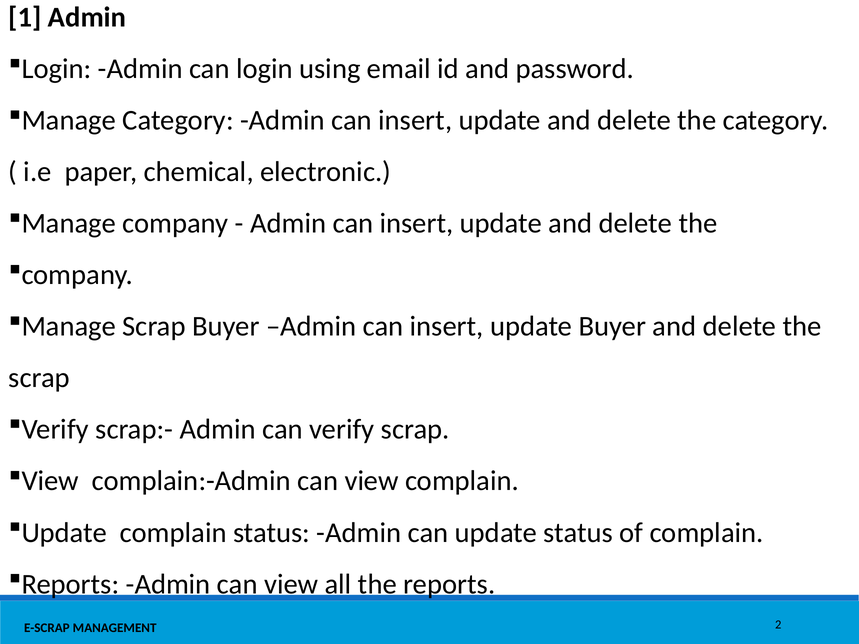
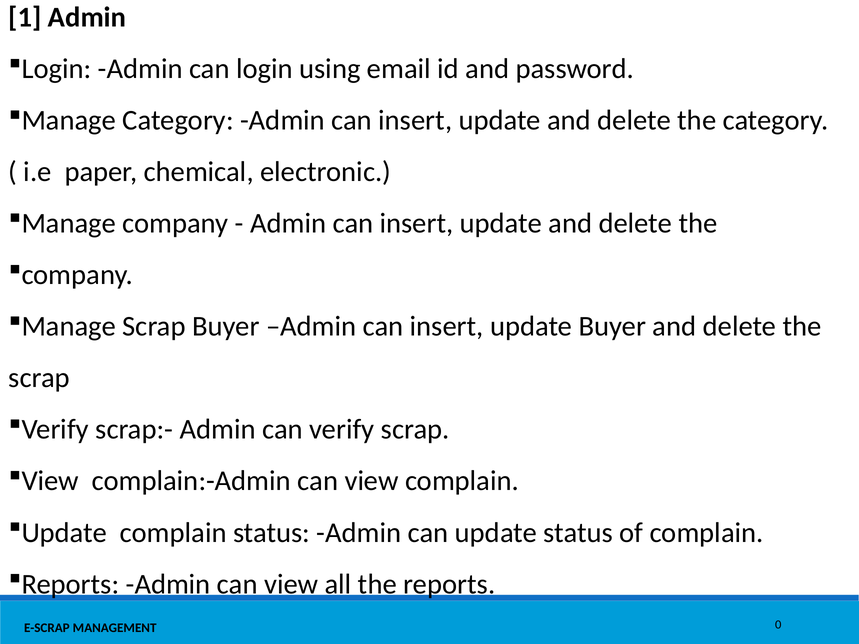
2: 2 -> 0 (778, 625)
